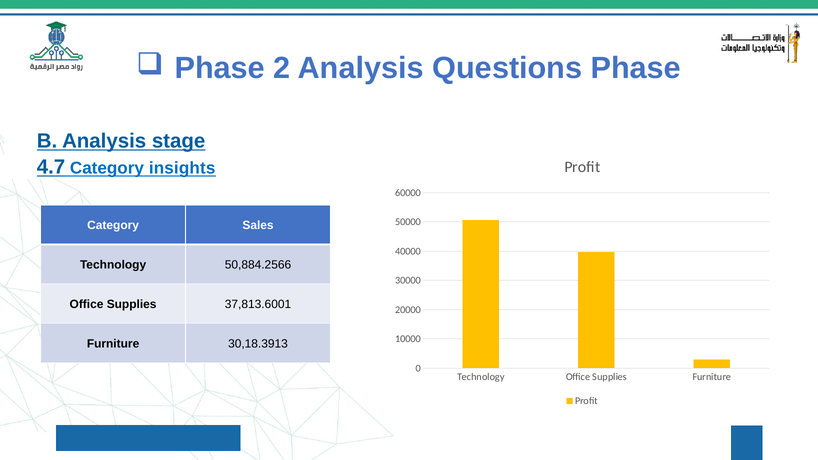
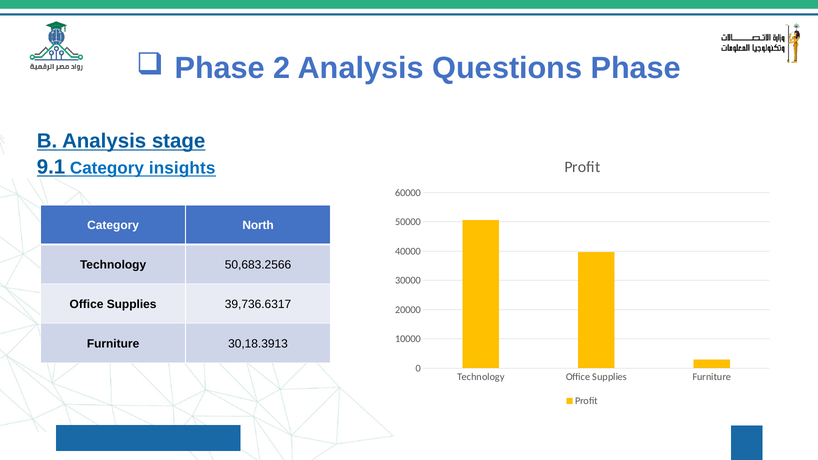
4.7: 4.7 -> 9.1 (51, 167)
Sales: Sales -> North (258, 225)
50,884.2566: 50,884.2566 -> 50,683.2566 (258, 265)
37,813.6001: 37,813.6001 -> 39,736.6317 (258, 304)
